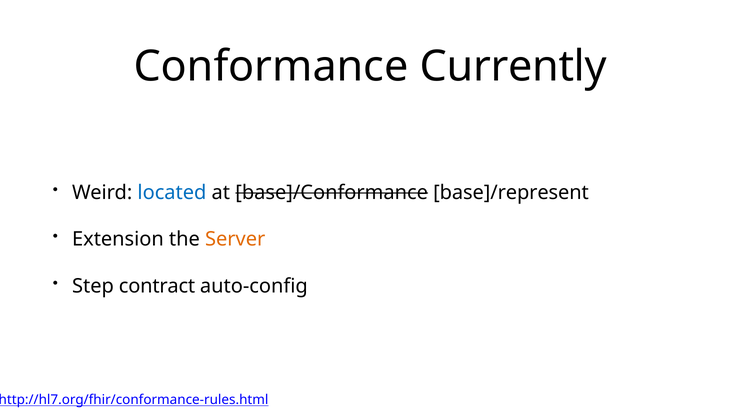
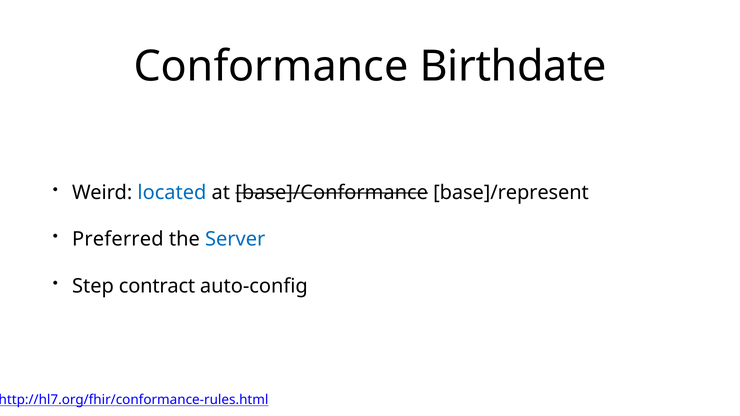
Currently: Currently -> Birthdate (513, 67)
Extension: Extension -> Preferred (118, 239)
Server colour: orange -> blue (235, 239)
